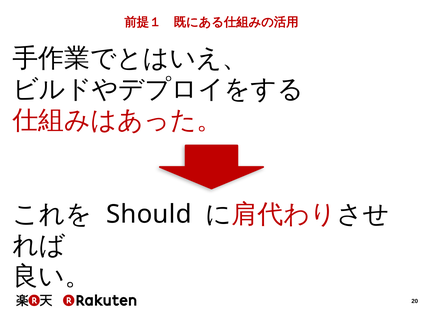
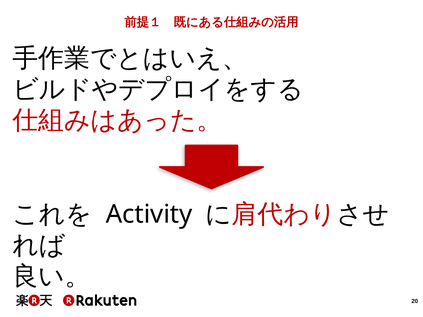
Should: Should -> Activity (149, 215)
